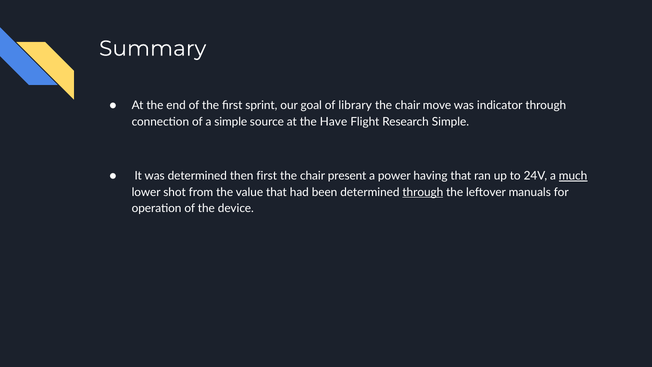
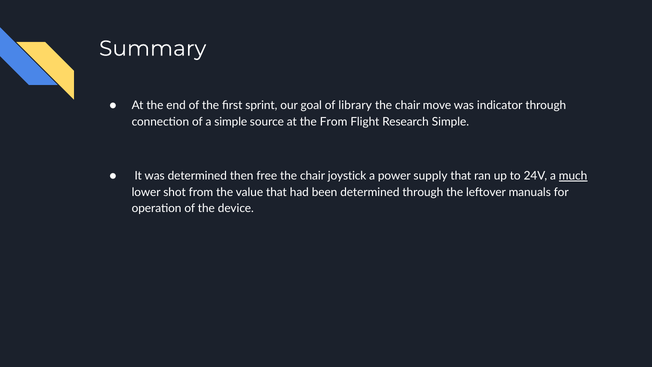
the Have: Have -> From (334, 122)
then first: first -> free (267, 176)
present: present -> joystick (347, 176)
having: having -> supply (430, 176)
through underline: present -> none (423, 192)
